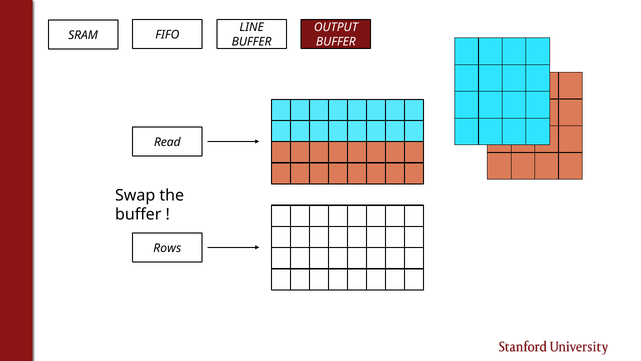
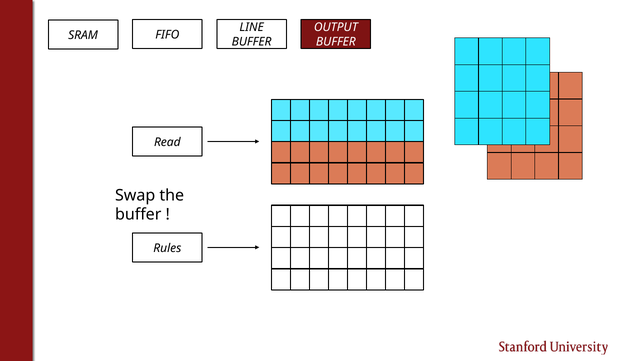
Rows: Rows -> Rules (167, 248)
